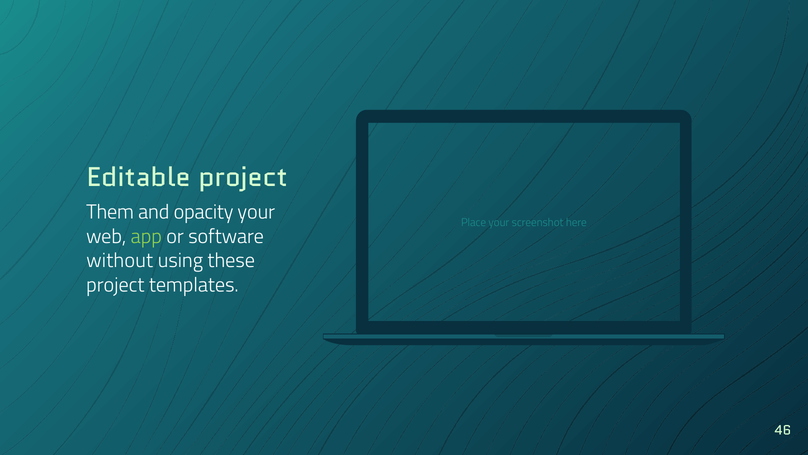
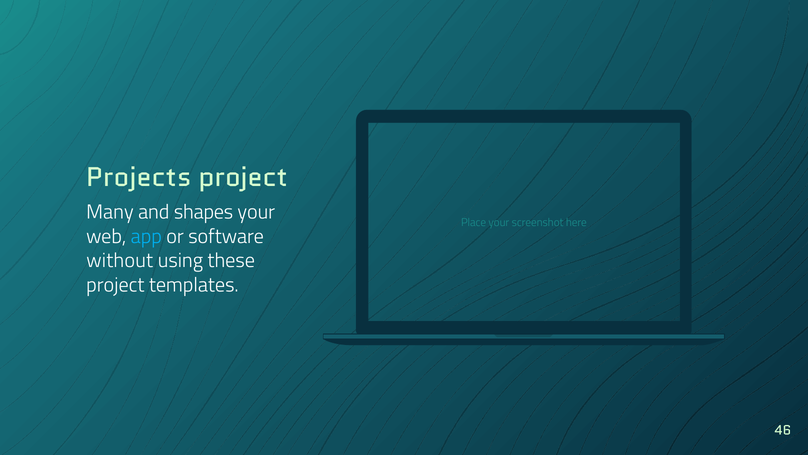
Editable: Editable -> Projects (139, 177)
Them: Them -> Many (110, 212)
opacity: opacity -> shapes (204, 212)
app colour: light green -> light blue (146, 236)
